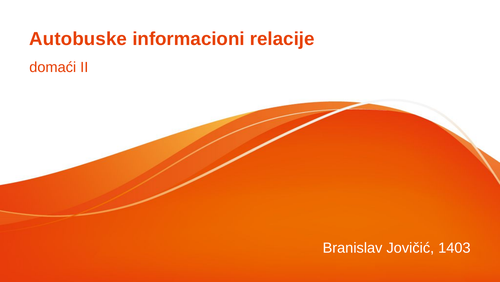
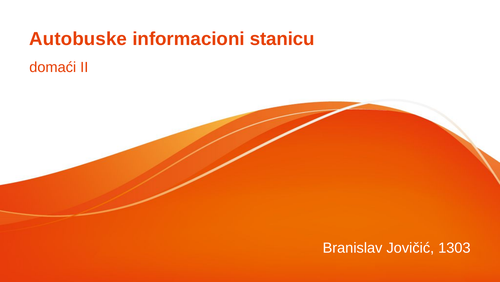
relacije: relacije -> stanicu (282, 39)
1403: 1403 -> 1303 (454, 247)
